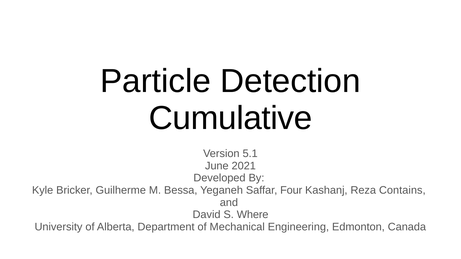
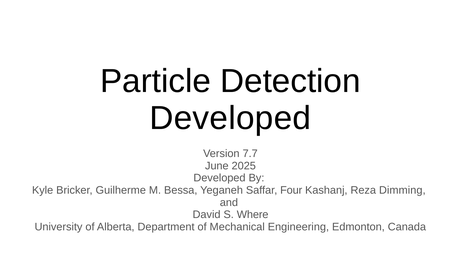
Cumulative: Cumulative -> Developed (230, 118)
5.1: 5.1 -> 7.7 (250, 154)
2021: 2021 -> 2025 (244, 166)
Contains: Contains -> Dimming (402, 190)
